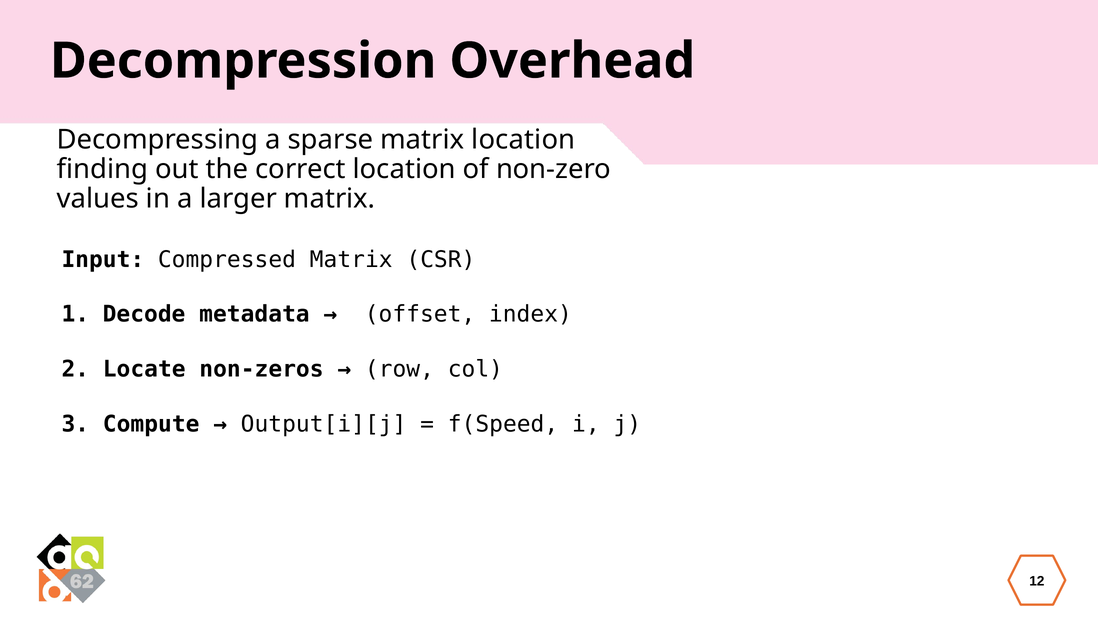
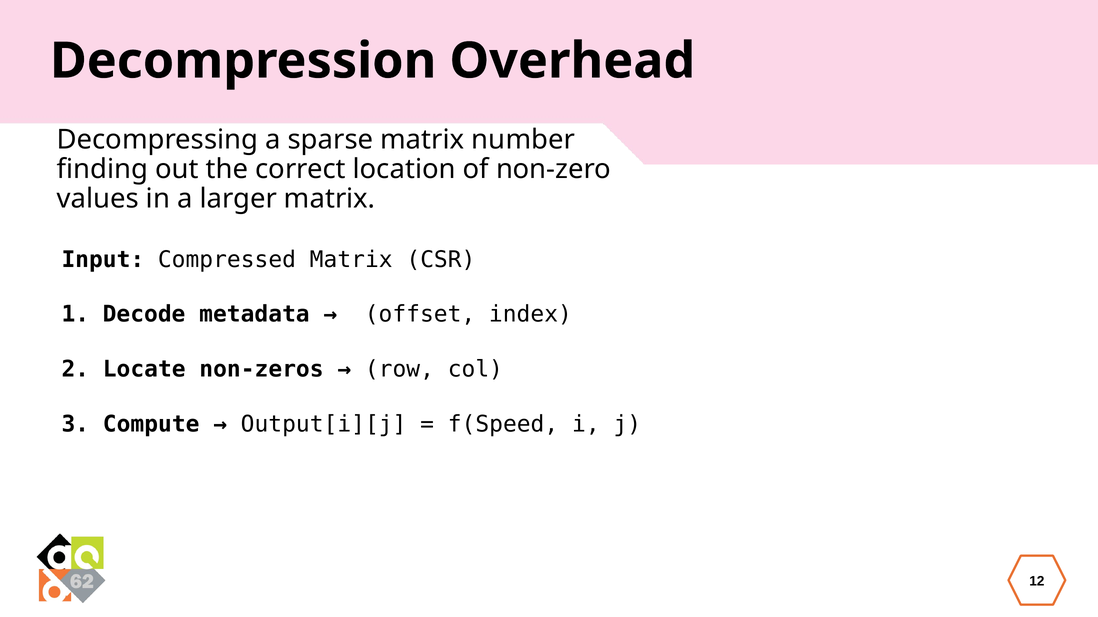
matrix location: location -> number (523, 140)
